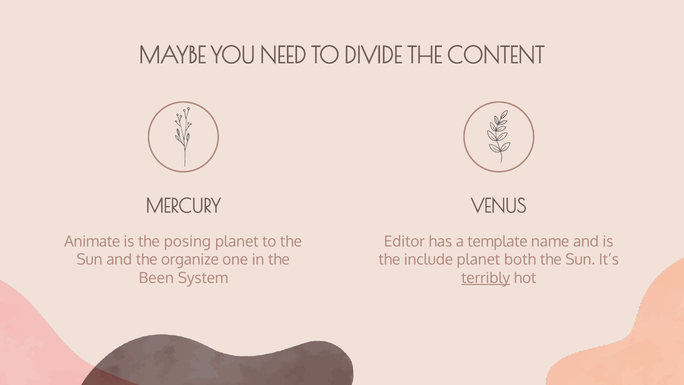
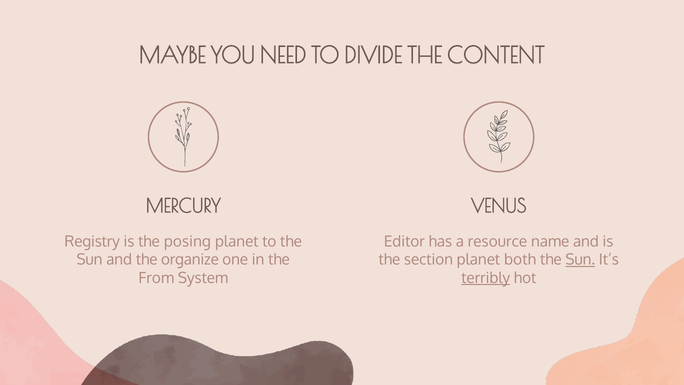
Animate: Animate -> Registry (92, 242)
template: template -> resource (497, 242)
include: include -> section (428, 260)
Sun underline: none -> present (580, 260)
Been: Been -> From (156, 278)
